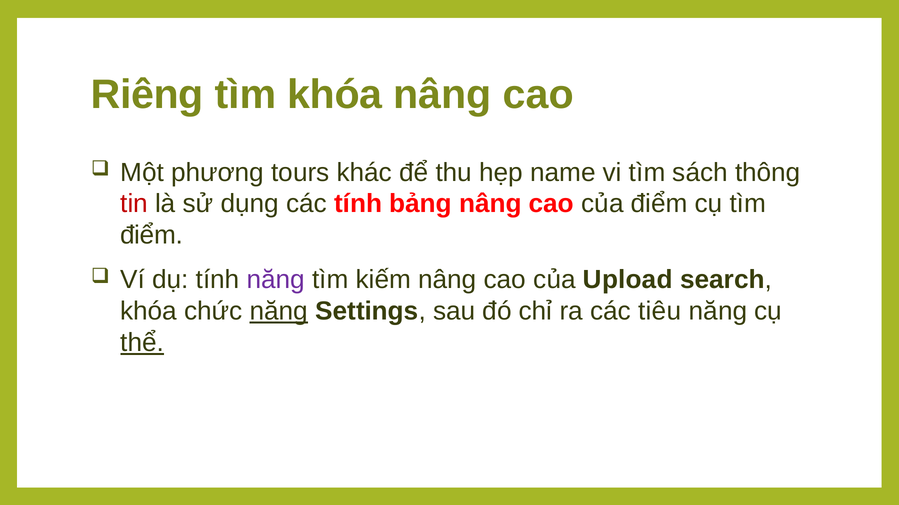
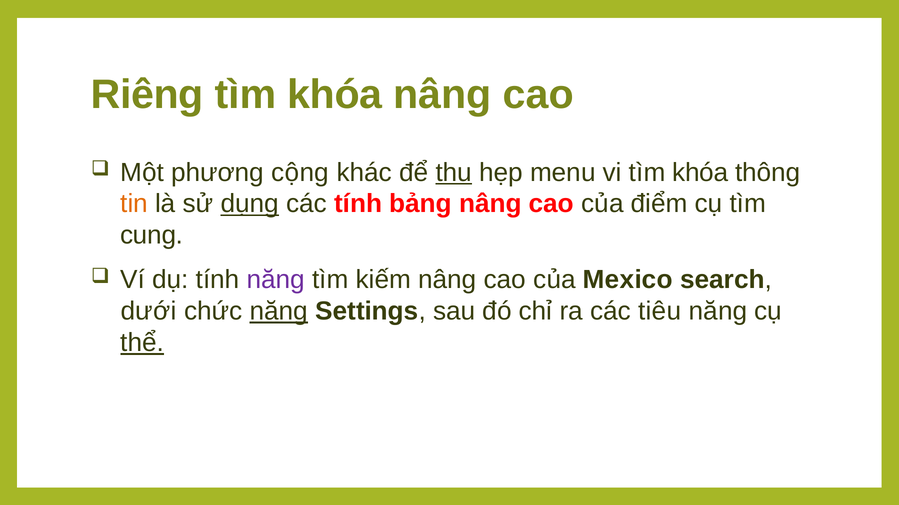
tours: tours -> cộng (300, 173)
thu underline: none -> present (454, 173)
name: name -> menu (563, 173)
vi tìm sách: sách -> khóa (700, 173)
tin colour: red -> orange (134, 204)
dụng underline: none -> present (250, 204)
điểm: điểm -> cung (152, 236)
Upload: Upload -> Mexico (628, 280)
khóa: khóa -> dưới (149, 312)
